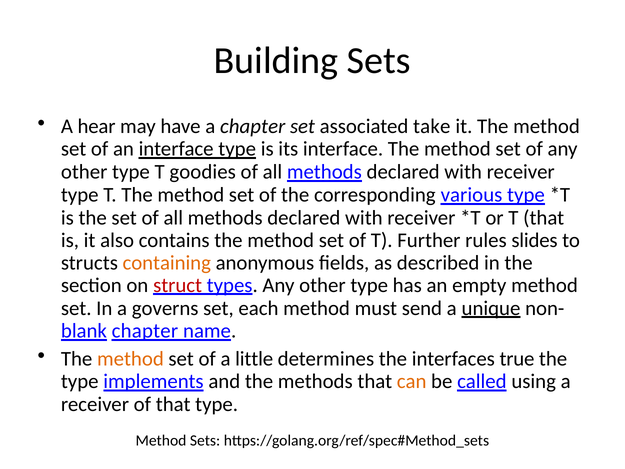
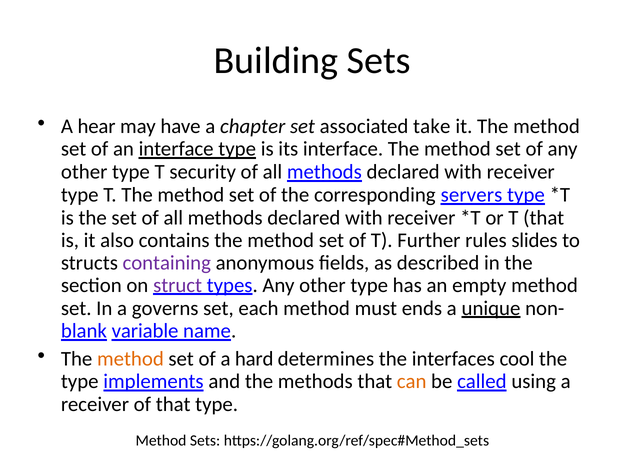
goodies: goodies -> security (203, 172)
various: various -> servers (471, 195)
containing colour: orange -> purple (167, 263)
struct colour: red -> purple (178, 285)
send: send -> ends (422, 308)
chapter: chapter -> variable (145, 331)
little: little -> hard (254, 359)
true: true -> cool (517, 359)
